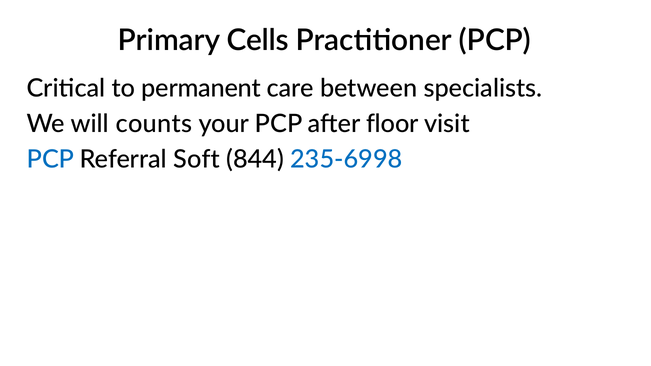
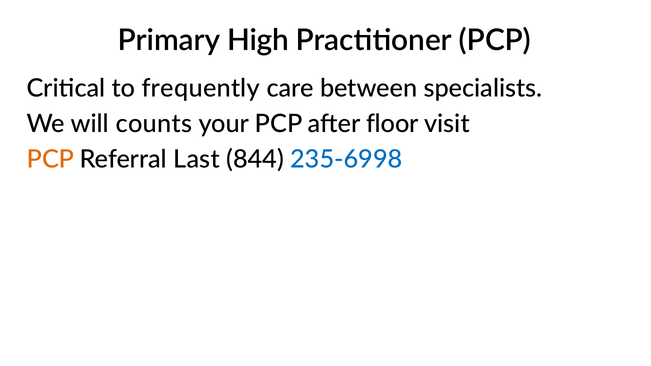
Cells: Cells -> High (258, 40)
permanent: permanent -> frequently (201, 89)
PCP colour: blue -> orange (50, 160)
Soft: Soft -> Last (197, 160)
